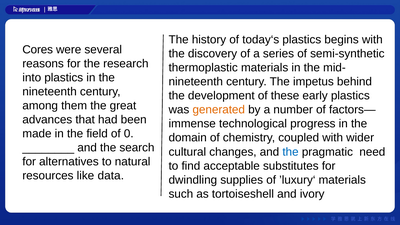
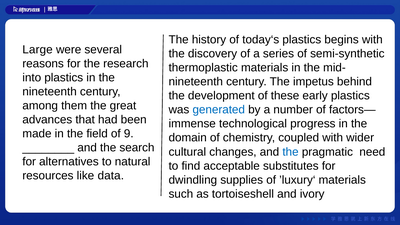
Cores: Cores -> Large (38, 50)
generated colour: orange -> blue (219, 110)
0: 0 -> 9 (129, 134)
